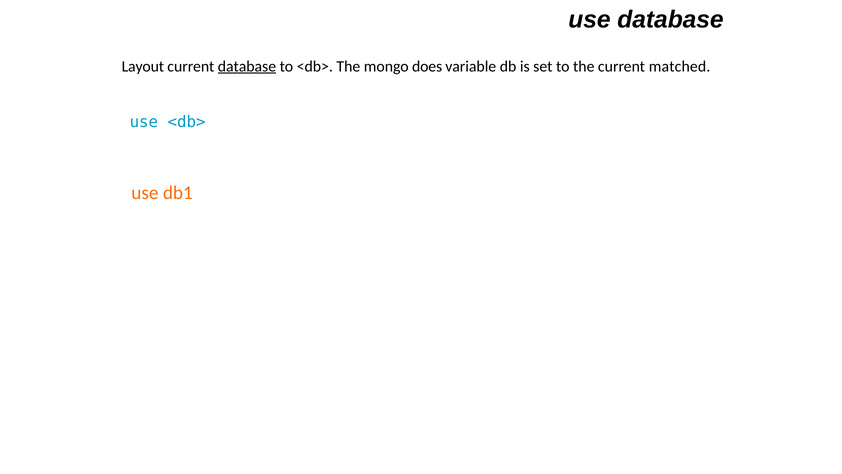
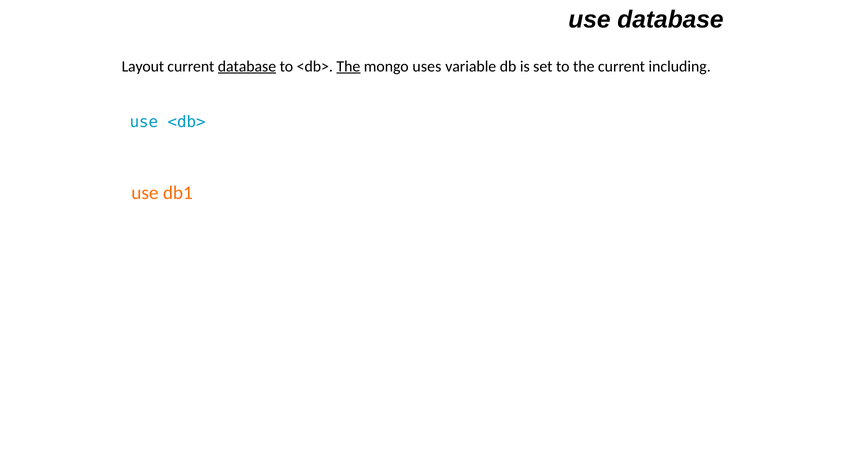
The underline: none -> present (348, 66)
does: does -> uses (427, 66)
matched: matched -> including (680, 66)
